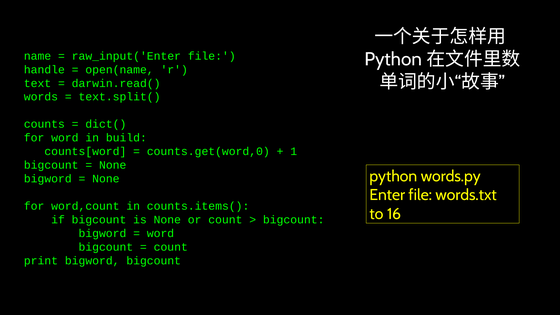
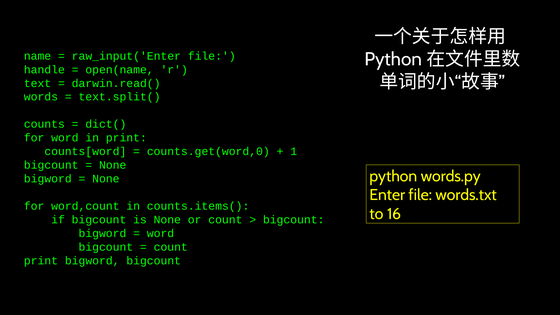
in build: build -> print (126, 138)
